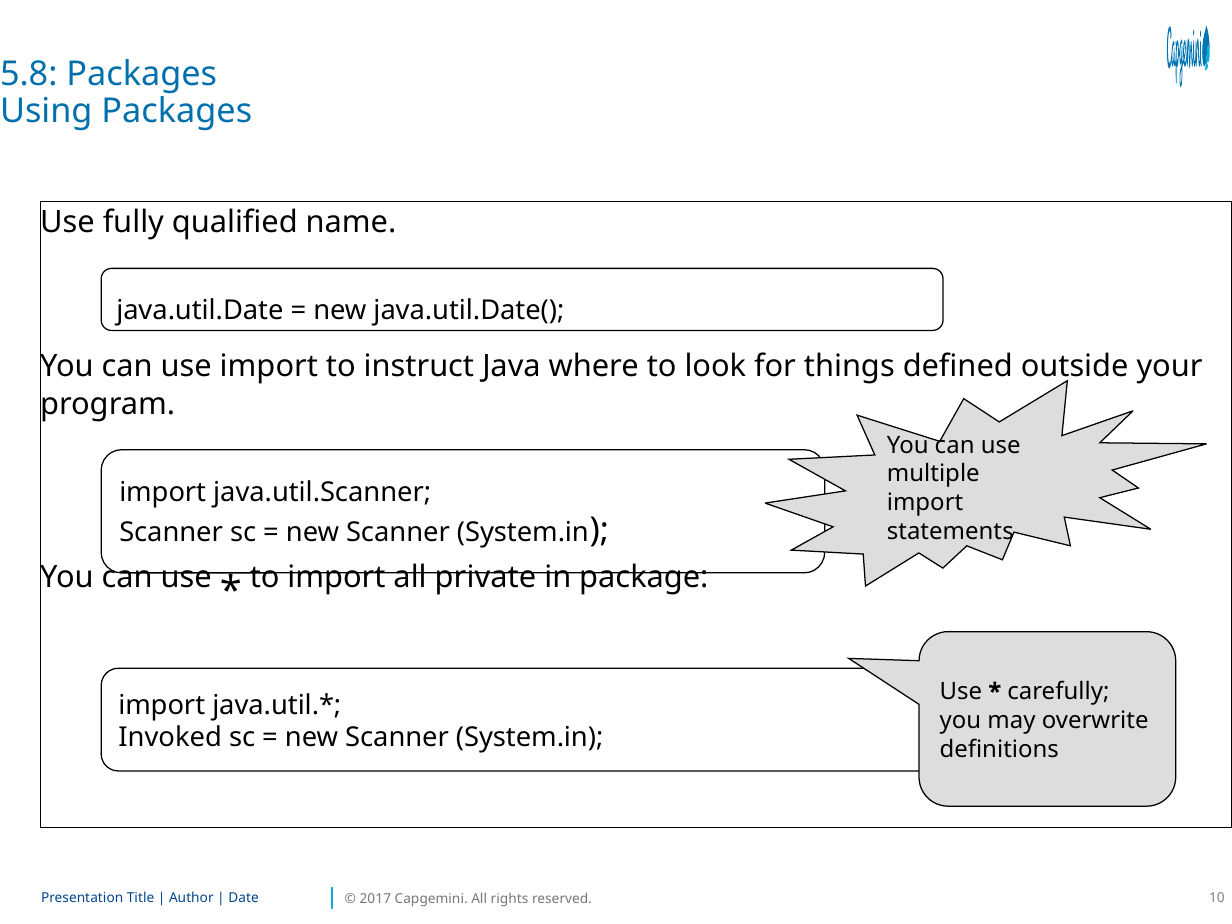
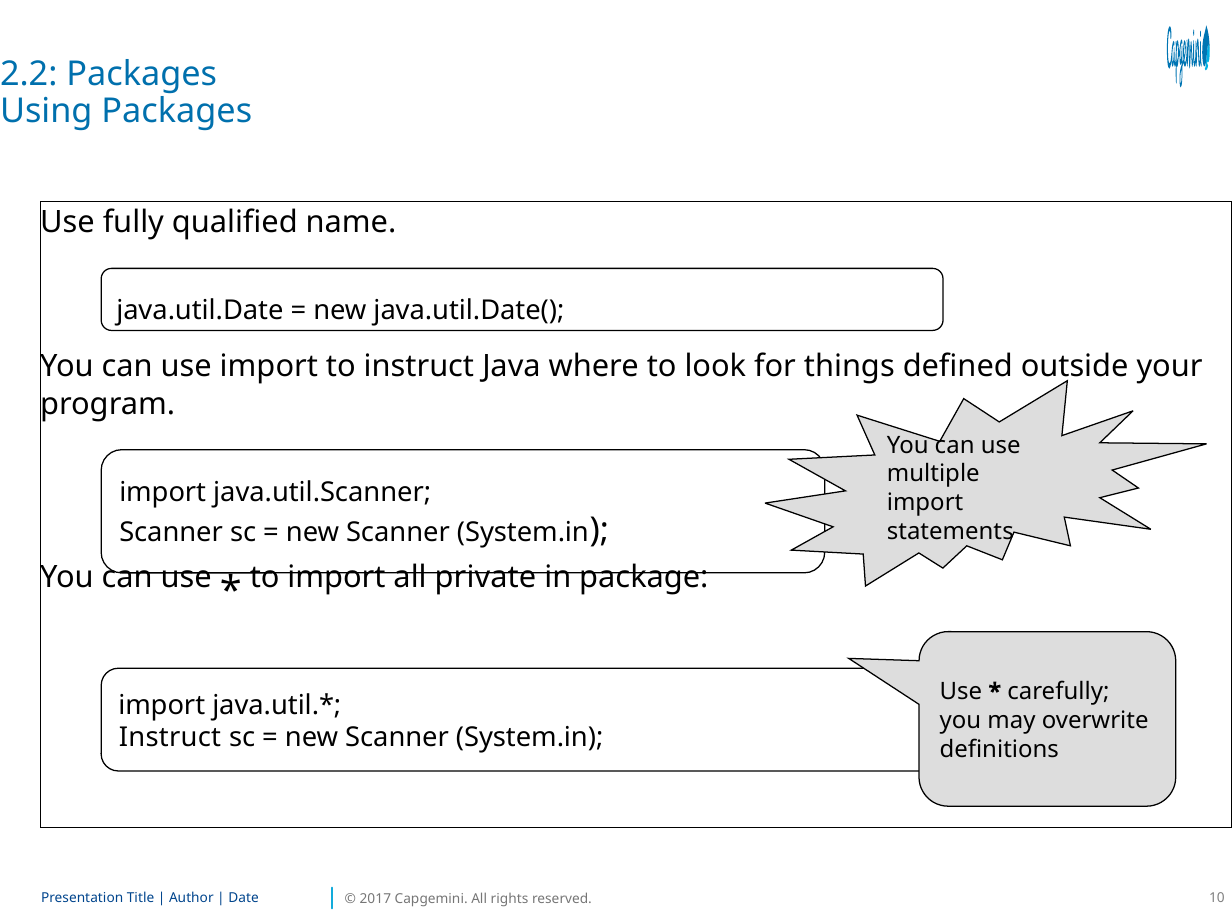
5.8: 5.8 -> 2.2 (29, 74)
Invoked: Invoked -> Instruct (170, 738)
